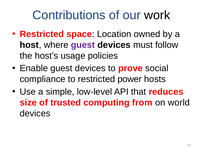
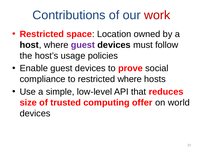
work colour: black -> red (157, 15)
restricted power: power -> where (130, 79)
from: from -> offer (142, 103)
